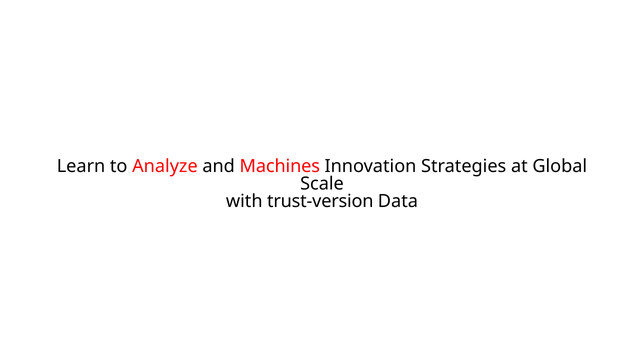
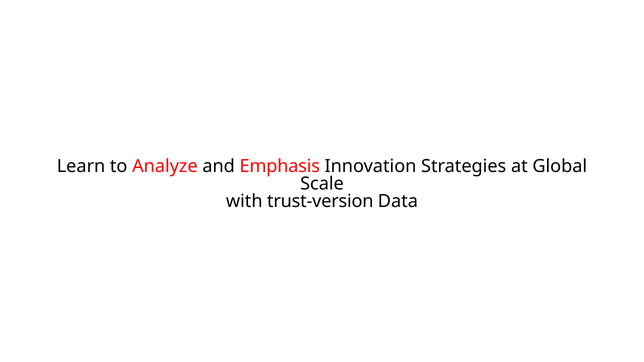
Machines: Machines -> Emphasis (280, 166)
